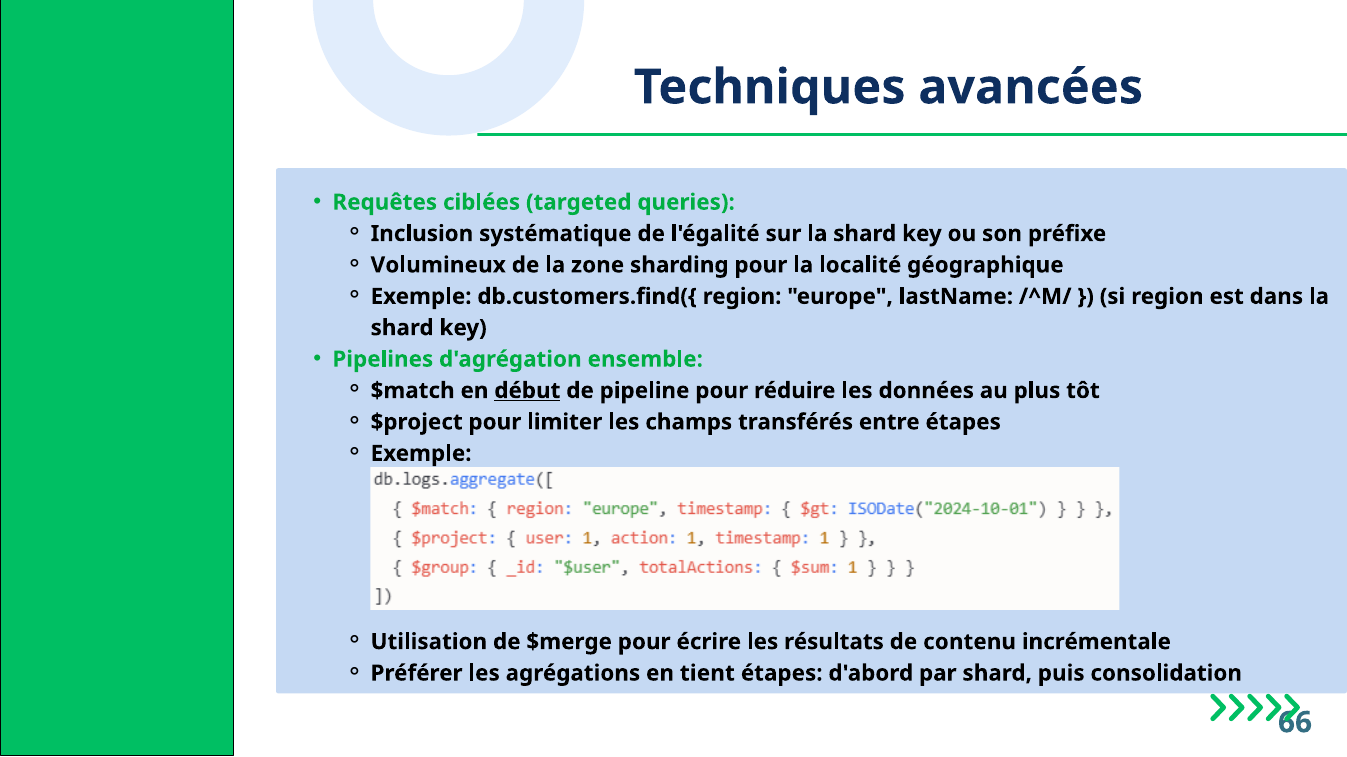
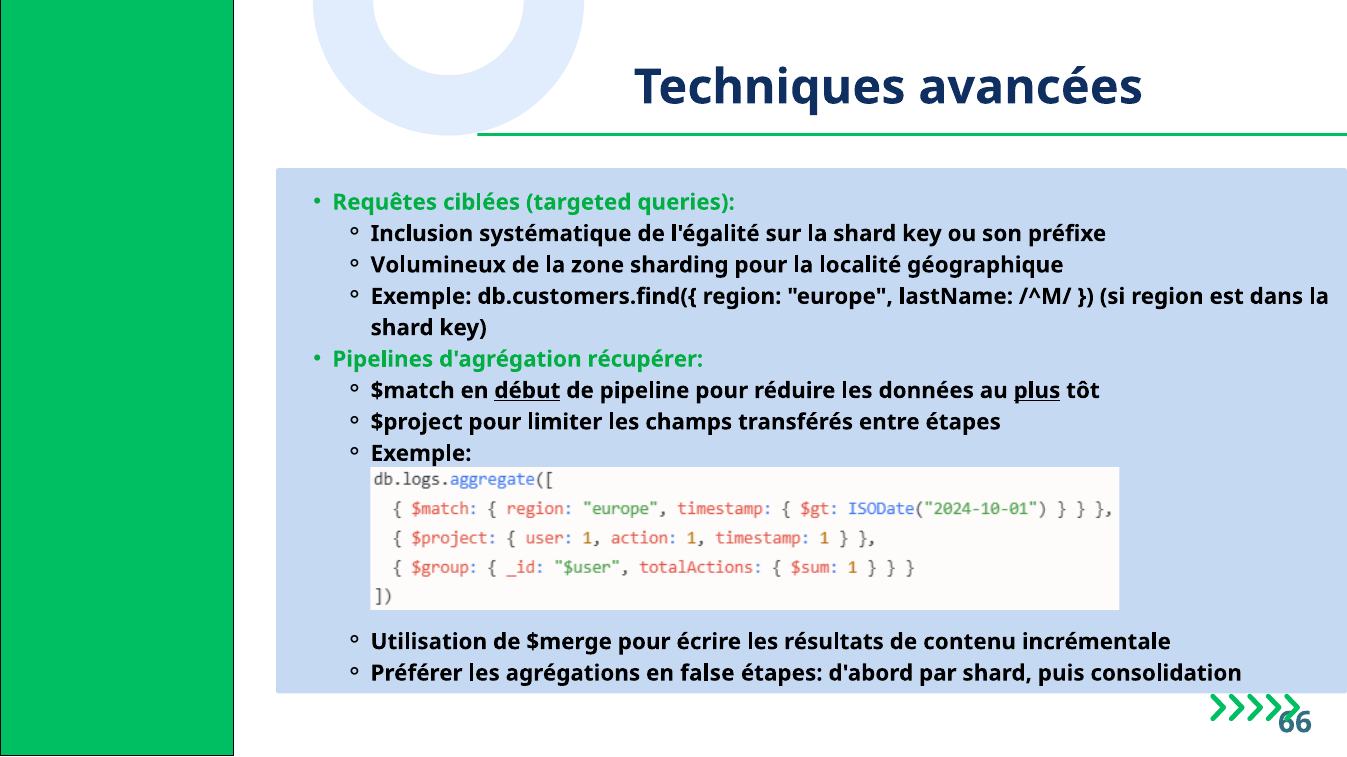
ensemble: ensemble -> récupérer (645, 360)
plus underline: none -> present (1037, 391)
tient: tient -> false (707, 674)
